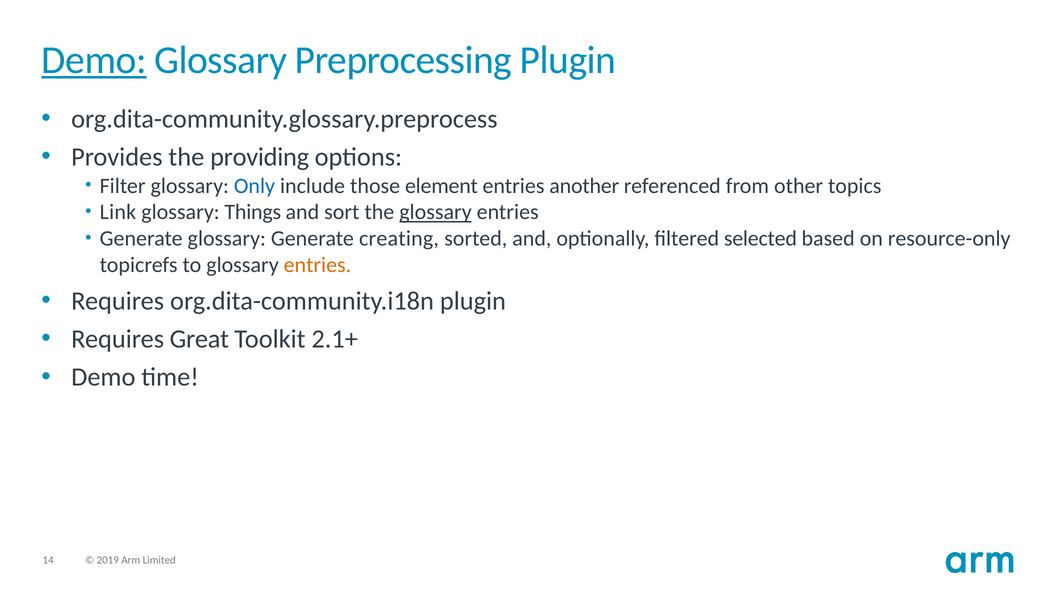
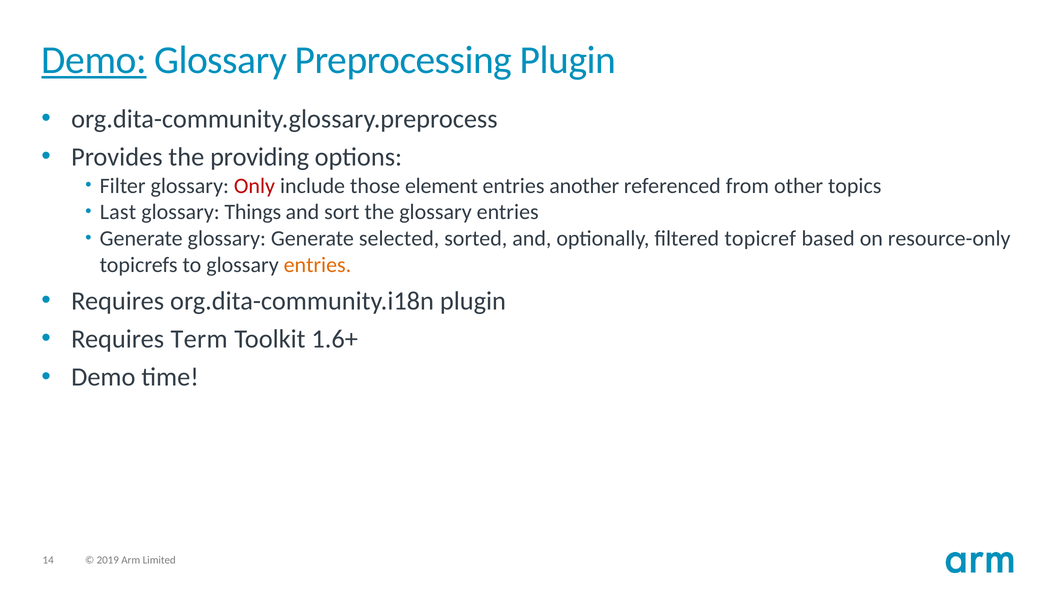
Only colour: blue -> red (254, 186)
Link: Link -> Last (118, 212)
glossary underline: present -> none (435, 212)
creating: creating -> selected (399, 239)
selected: selected -> topicref (760, 239)
Great: Great -> Term (199, 339)
2.1+: 2.1+ -> 1.6+ (335, 339)
